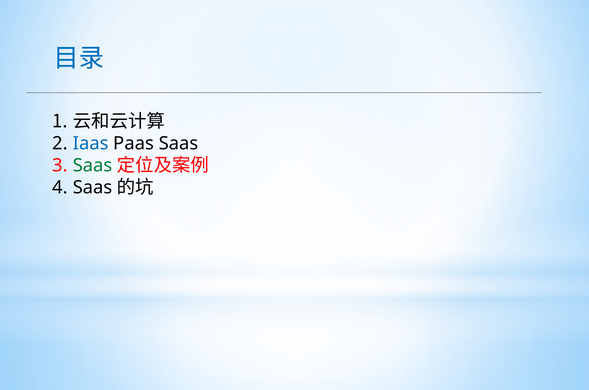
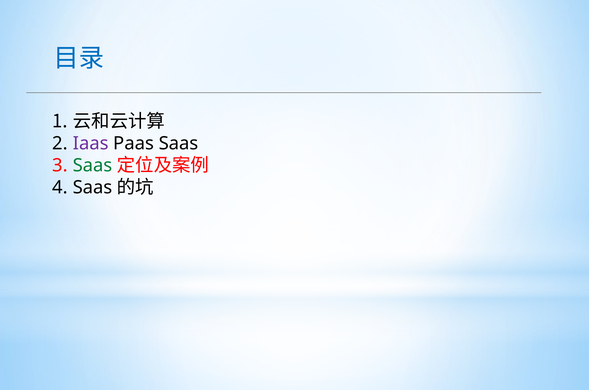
Iaas colour: blue -> purple (91, 144)
